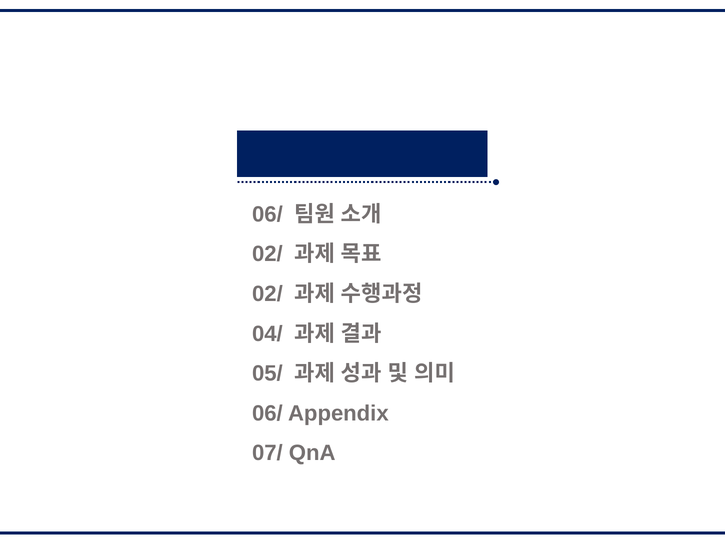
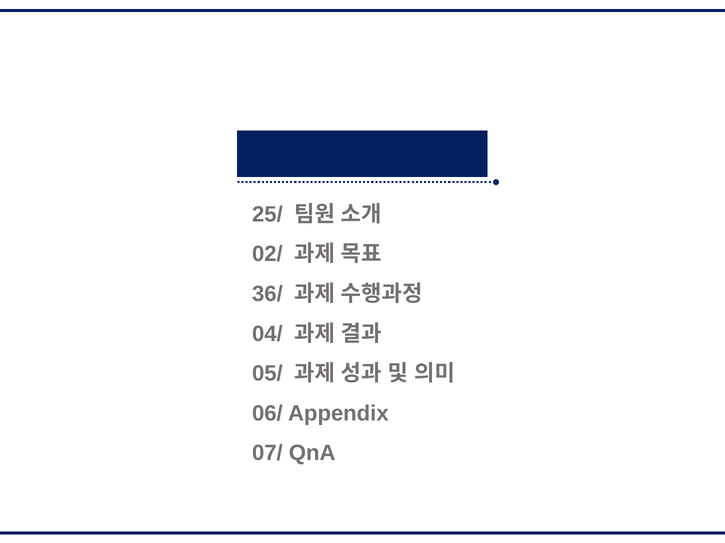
06/: 06/ -> 25/ (267, 215)
02/: 02/ -> 36/ (267, 294)
